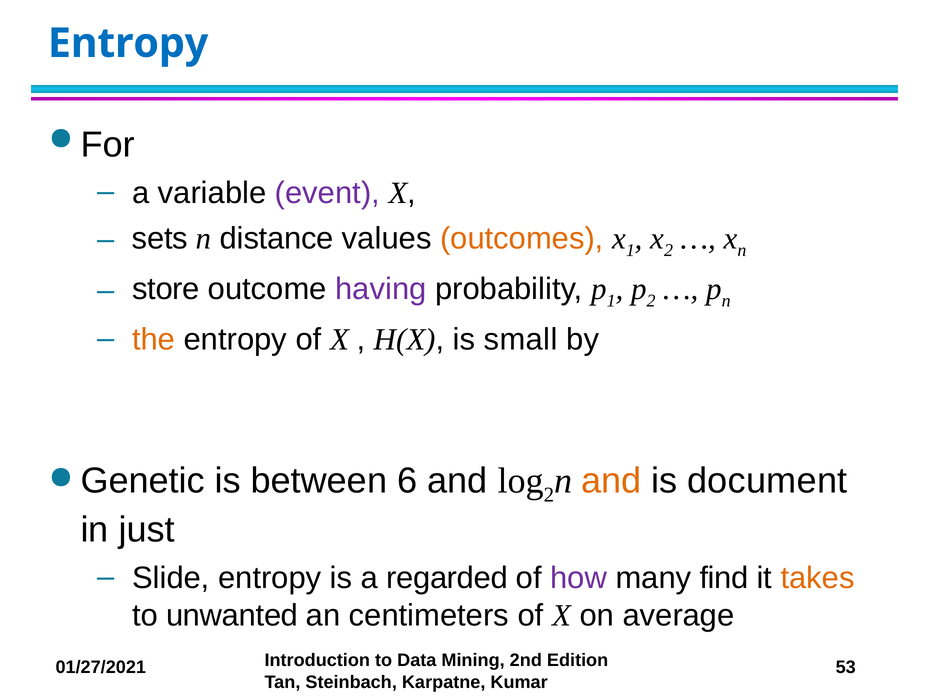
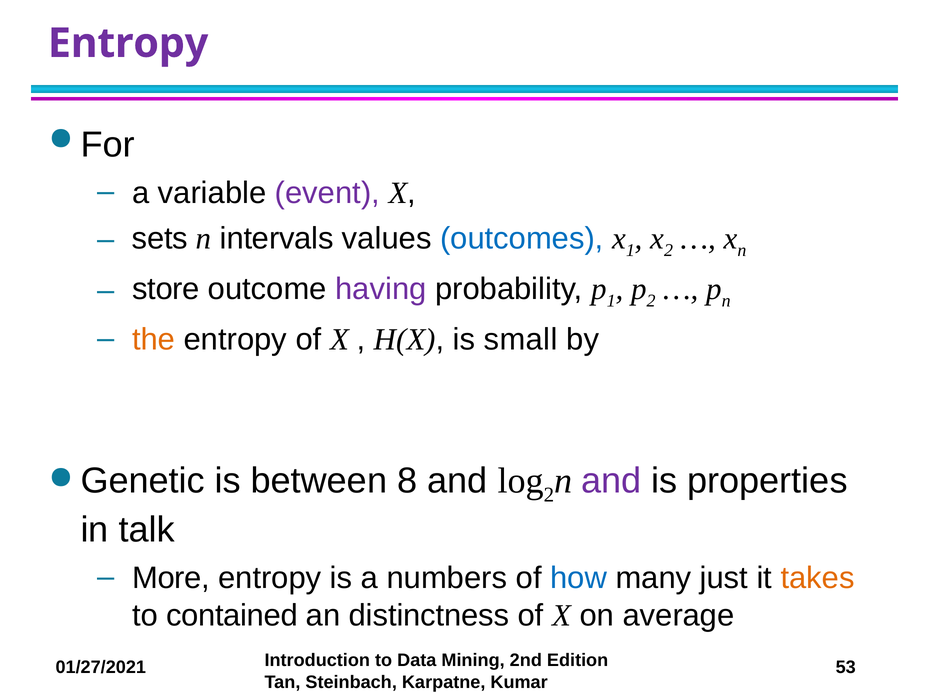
Entropy colour: blue -> purple (128, 43)
distance: distance -> intervals (277, 238)
outcomes colour: orange -> blue (522, 238)
6: 6 -> 8 (407, 481)
and colour: orange -> purple (611, 481)
document: document -> properties (767, 481)
just: just -> talk (147, 530)
Slide: Slide -> More (171, 578)
regarded: regarded -> numbers (447, 578)
how colour: purple -> blue (579, 578)
find: find -> just (724, 578)
unwanted: unwanted -> contained (232, 615)
centimeters: centimeters -> distinctness (429, 615)
